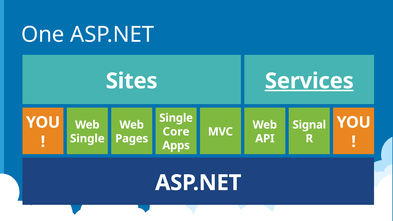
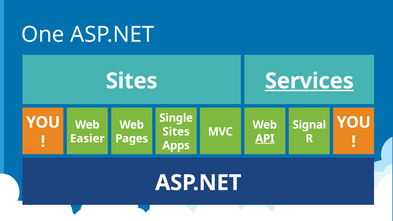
Core: Core -> Sites (176, 132)
Single: Single -> Easier (87, 139)
API underline: none -> present (265, 139)
